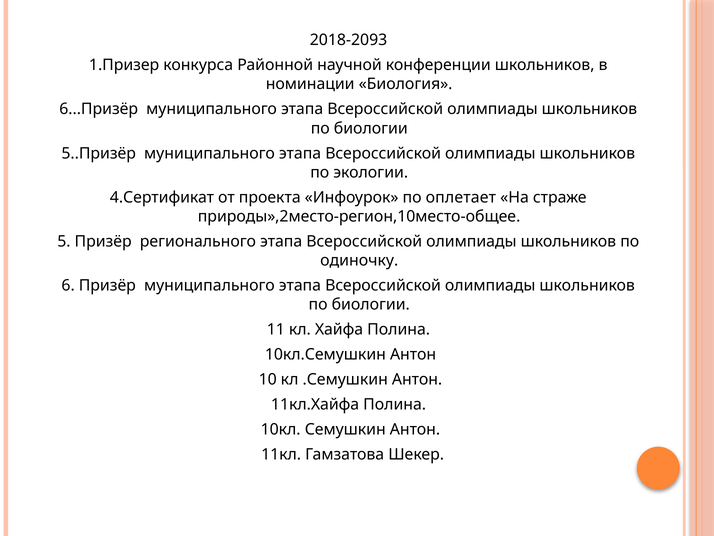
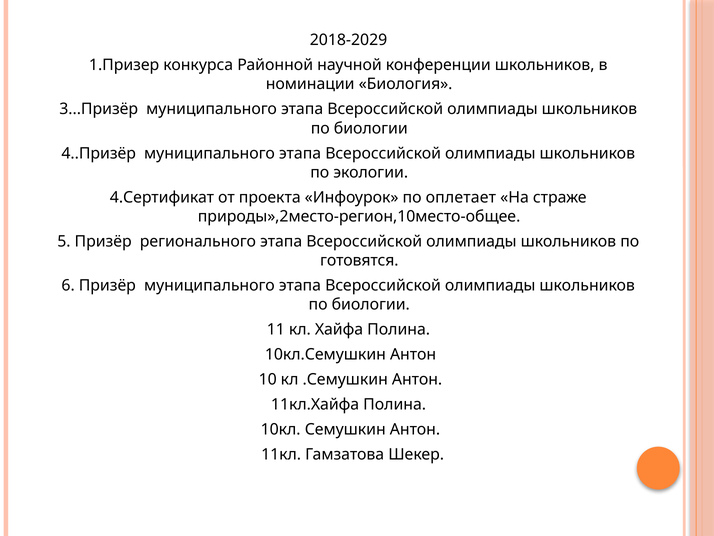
2018-2093: 2018-2093 -> 2018-2029 (349, 40)
6...Призёр: 6...Призёр -> 3...Призёр (99, 109)
5..Призёр: 5..Призёр -> 4..Призёр (99, 153)
одиночку: одиночку -> готовятся (359, 260)
